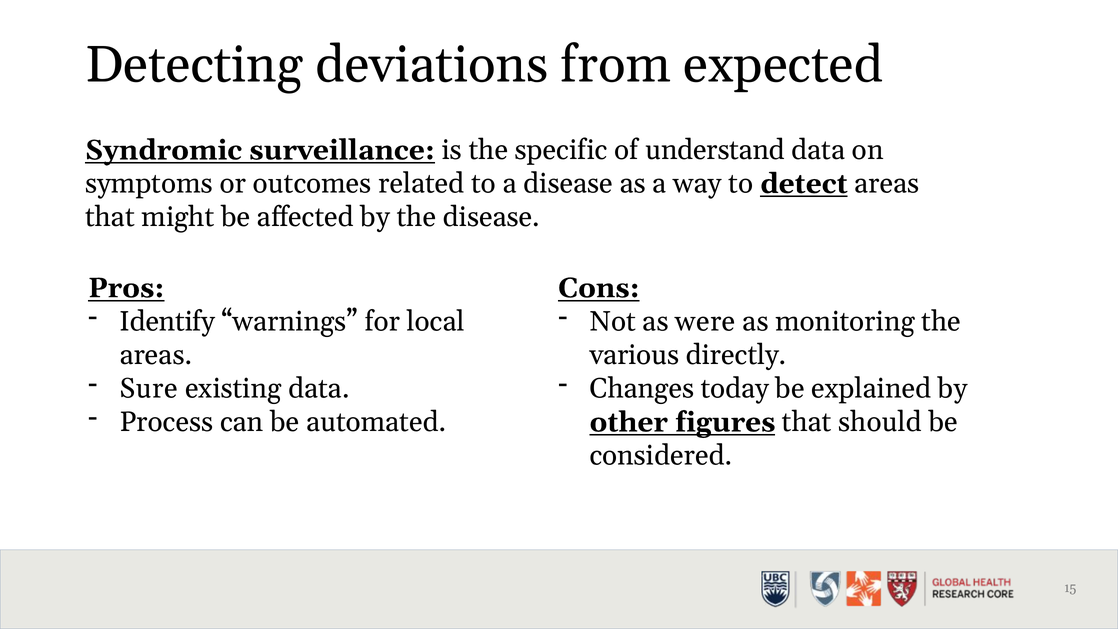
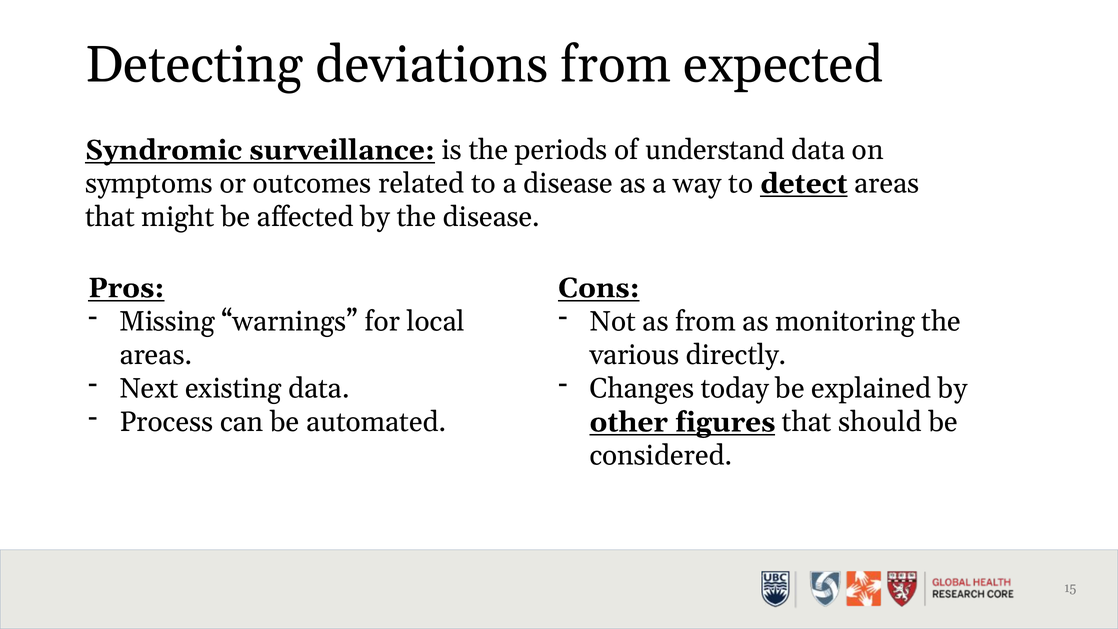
specific: specific -> periods (561, 150)
Identify: Identify -> Missing (167, 321)
as were: were -> from (705, 321)
Sure: Sure -> Next (149, 389)
